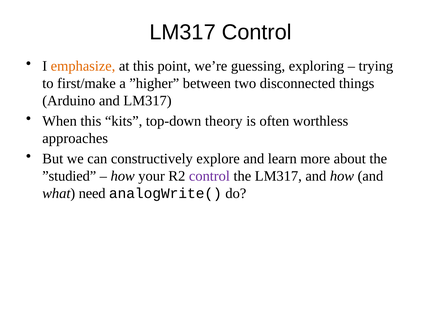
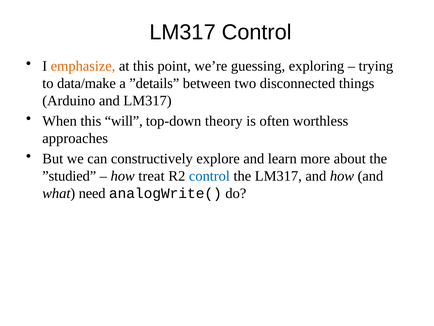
first/make: first/make -> data/make (86, 83)
”higher: ”higher -> ”details (154, 83)
kits: kits -> will (124, 121)
your: your -> treat (151, 176)
control colour: purple -> blue (209, 176)
